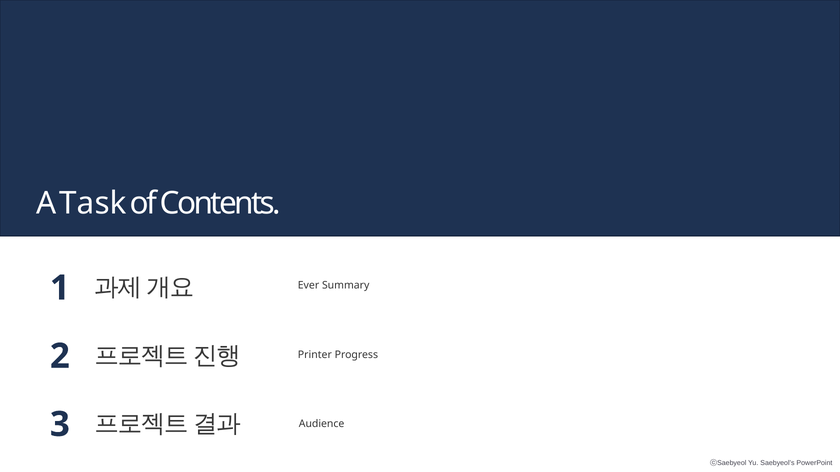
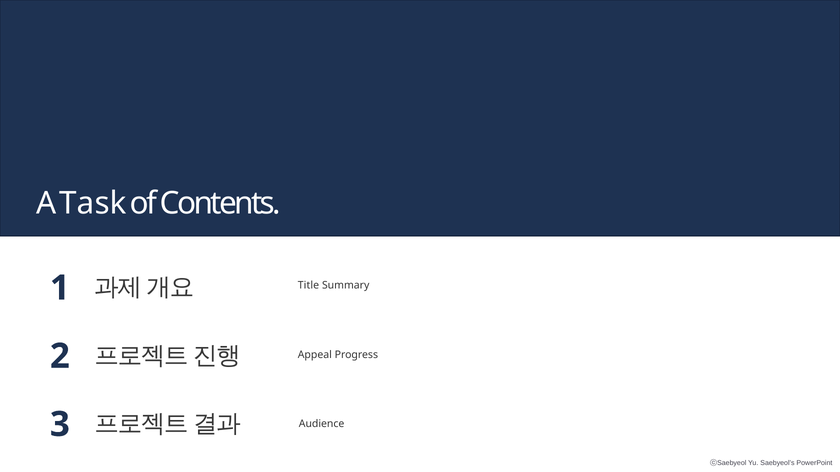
Ever: Ever -> Title (308, 286)
Printer: Printer -> Appeal (315, 355)
